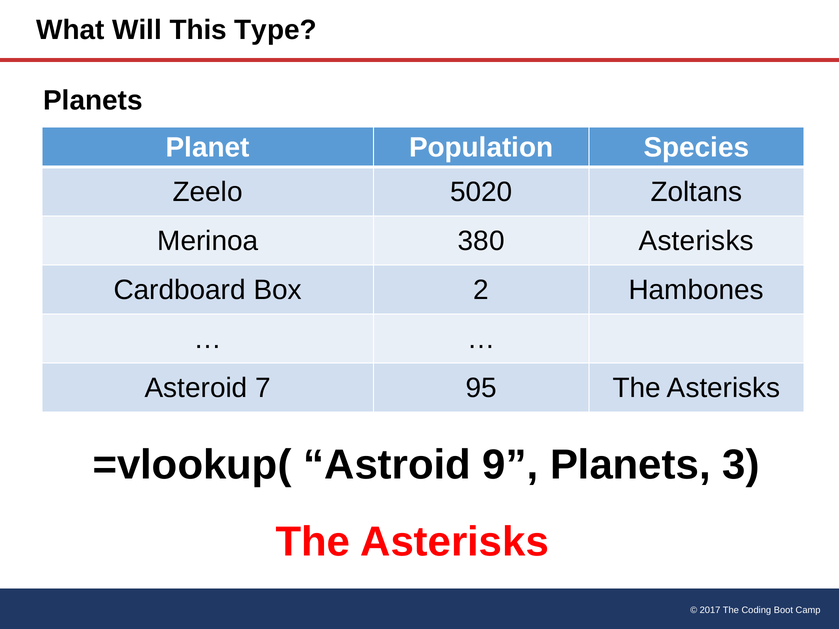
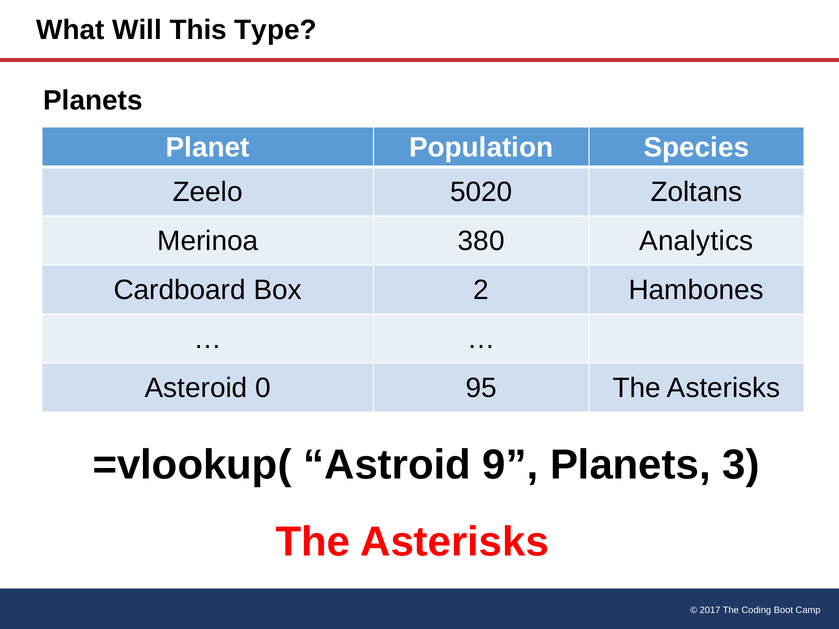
380 Asterisks: Asterisks -> Analytics (696, 241)
7: 7 -> 0 (263, 388)
